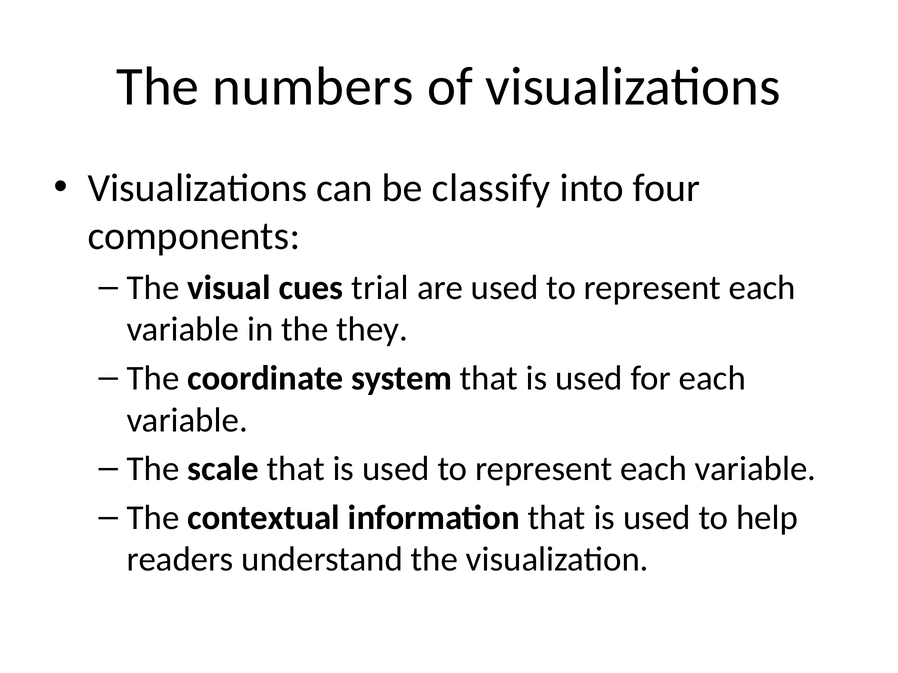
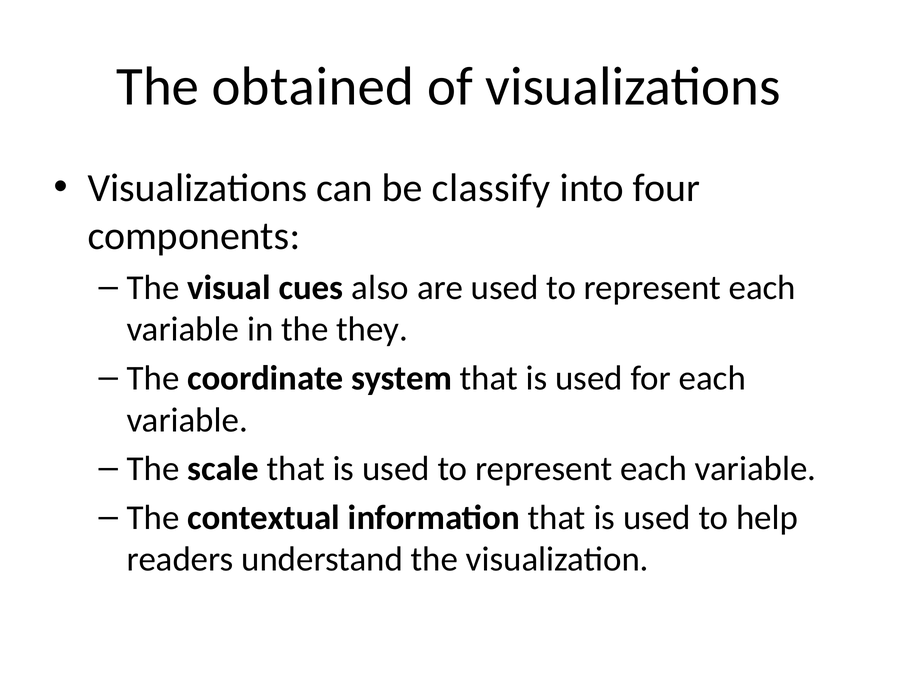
numbers: numbers -> obtained (313, 87)
trial: trial -> also (380, 288)
